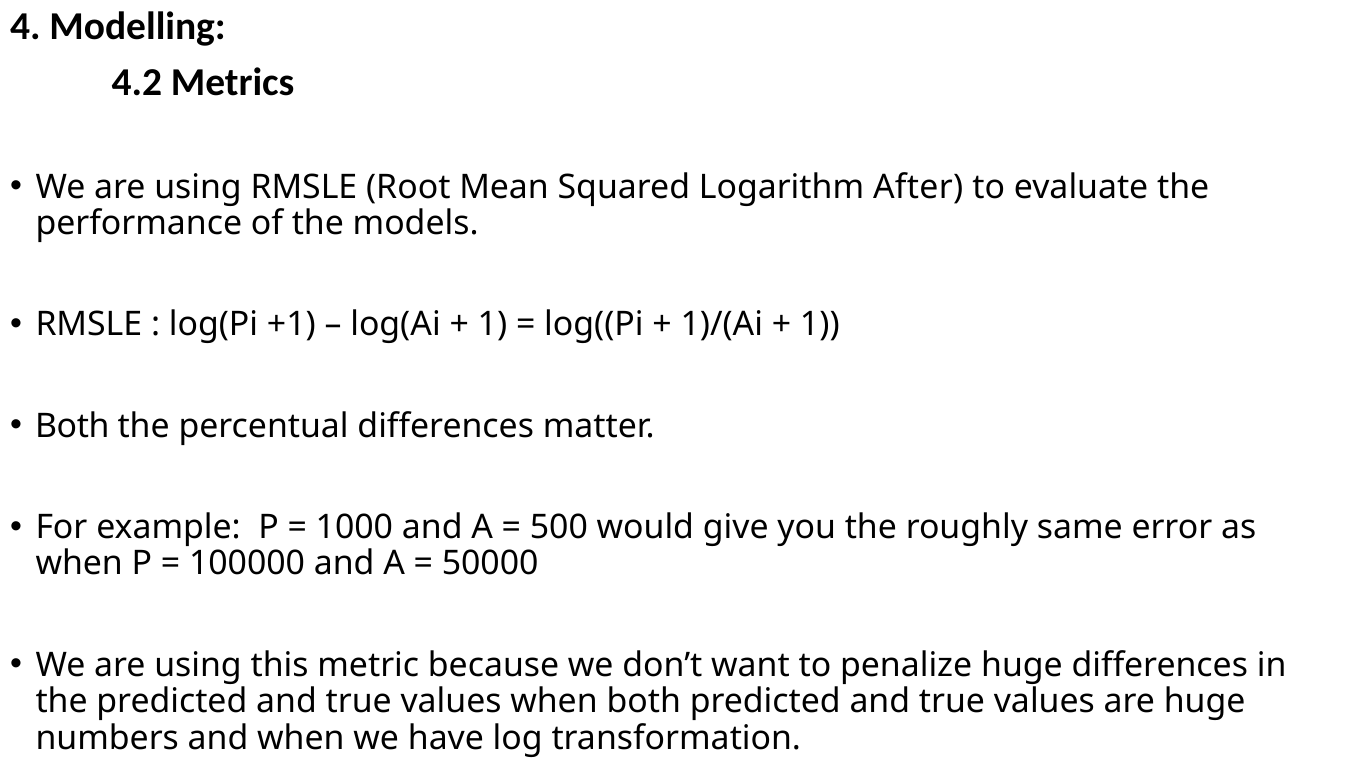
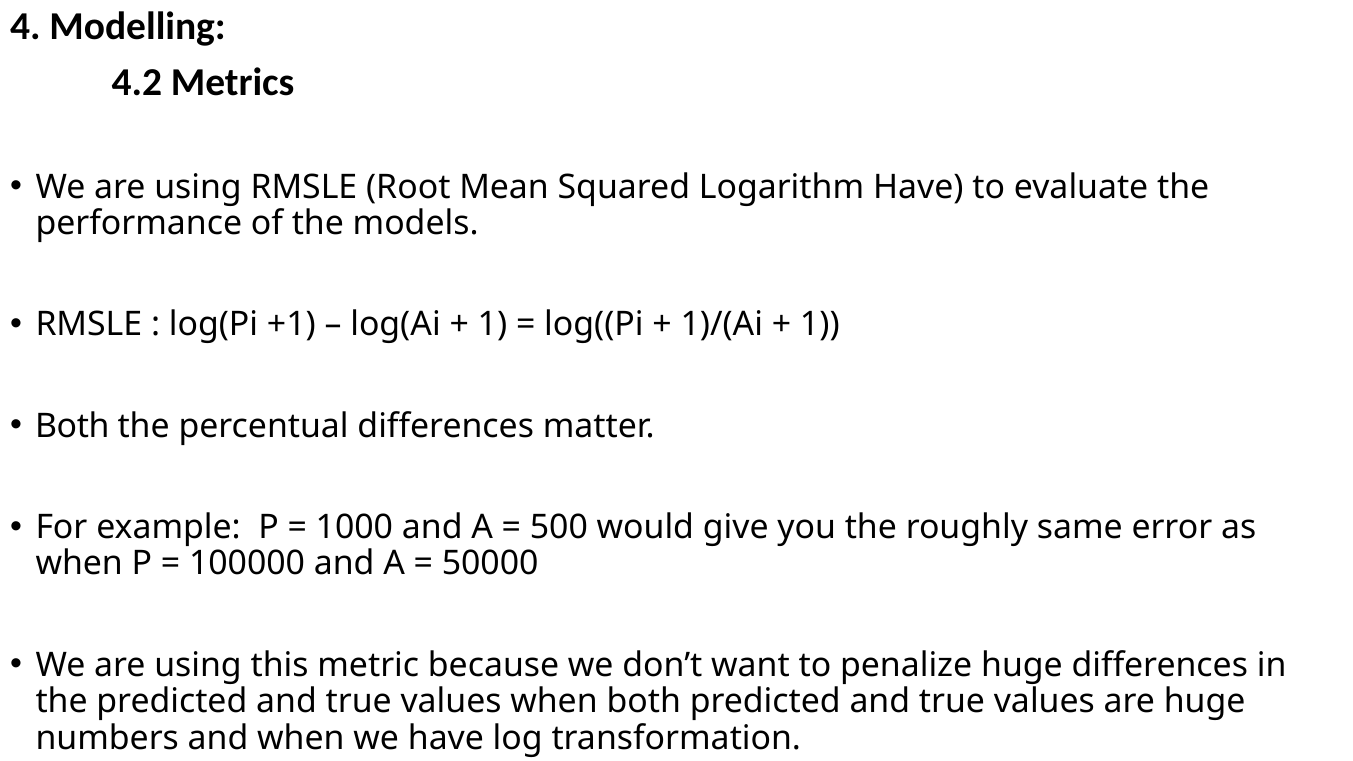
Logarithm After: After -> Have (918, 187)
